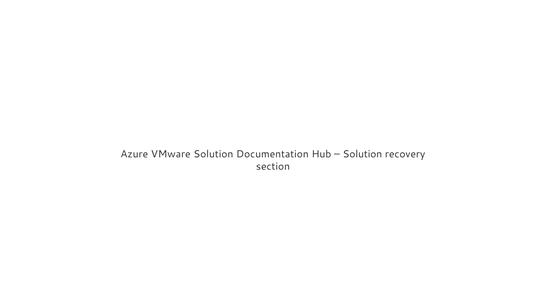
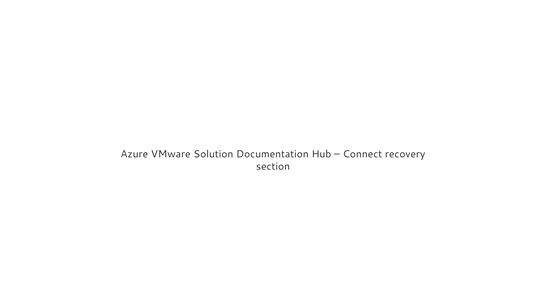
Solution: Solution -> Connect (362, 154)
